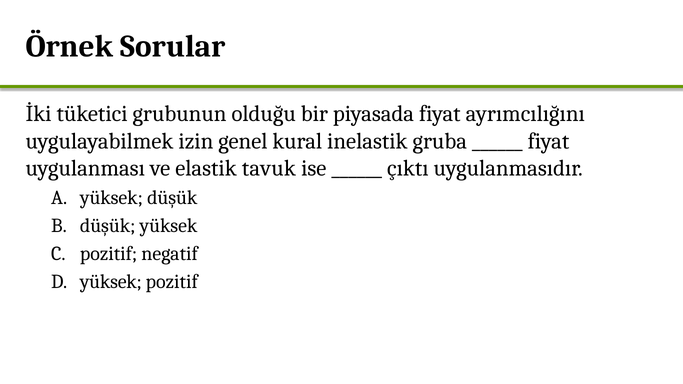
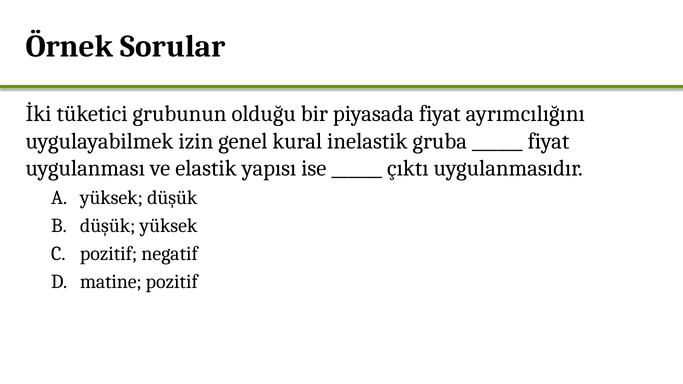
tavuk: tavuk -> yapısı (269, 168)
yüksek: yüksek -> matine (111, 282)
